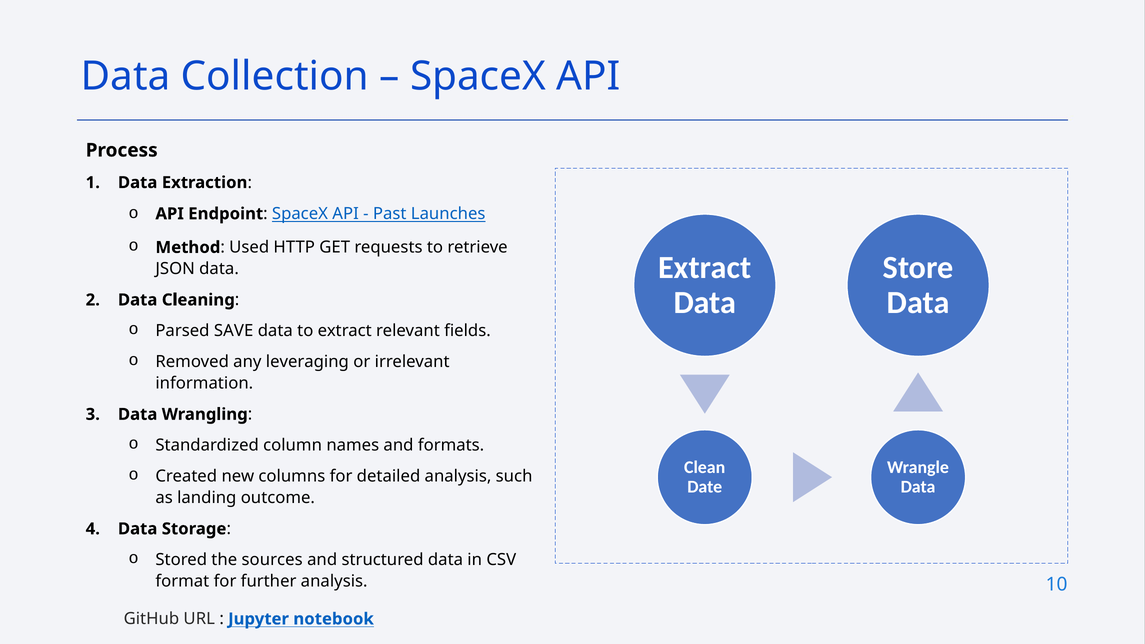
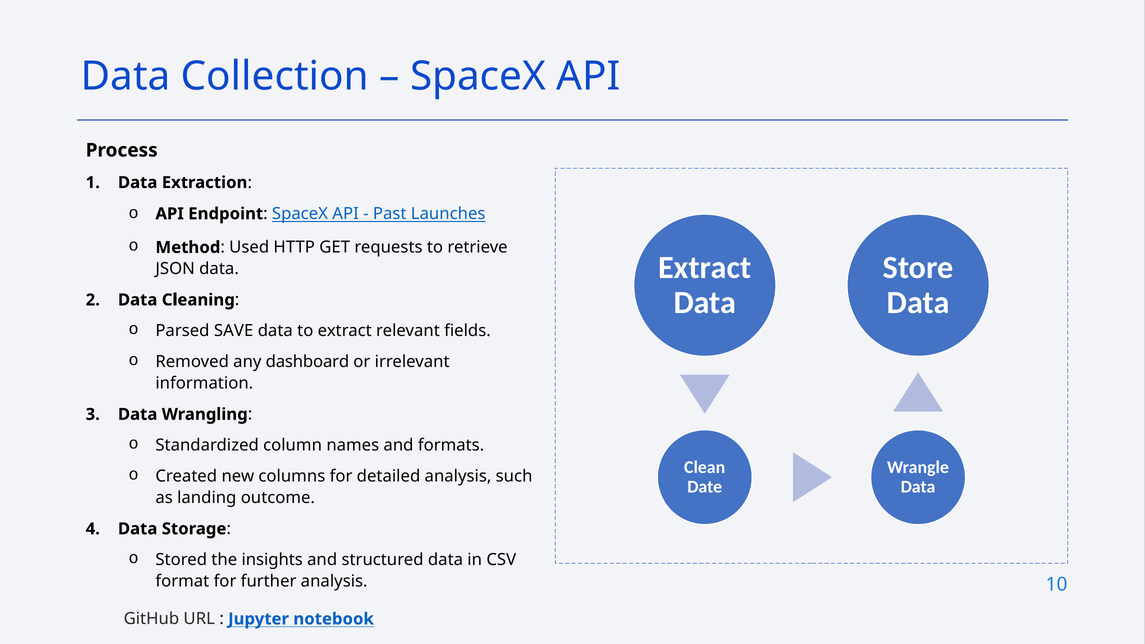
leveraging: leveraging -> dashboard (307, 362)
sources: sources -> insights (272, 560)
